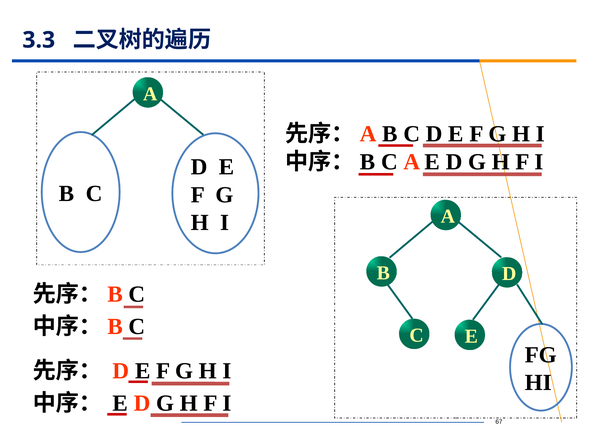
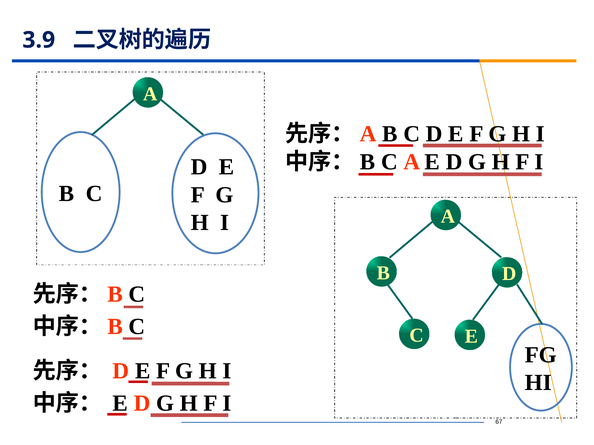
3.3: 3.3 -> 3.9 (39, 40)
